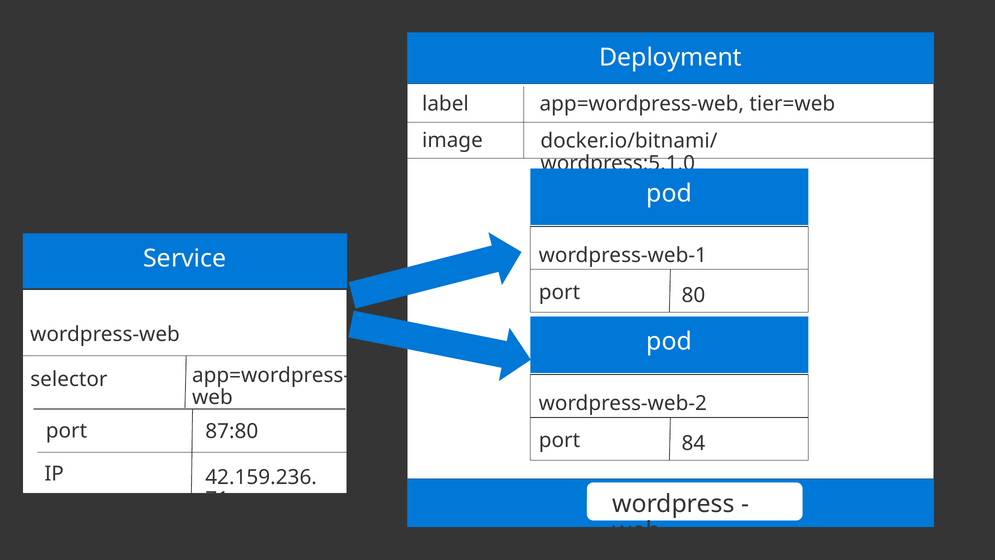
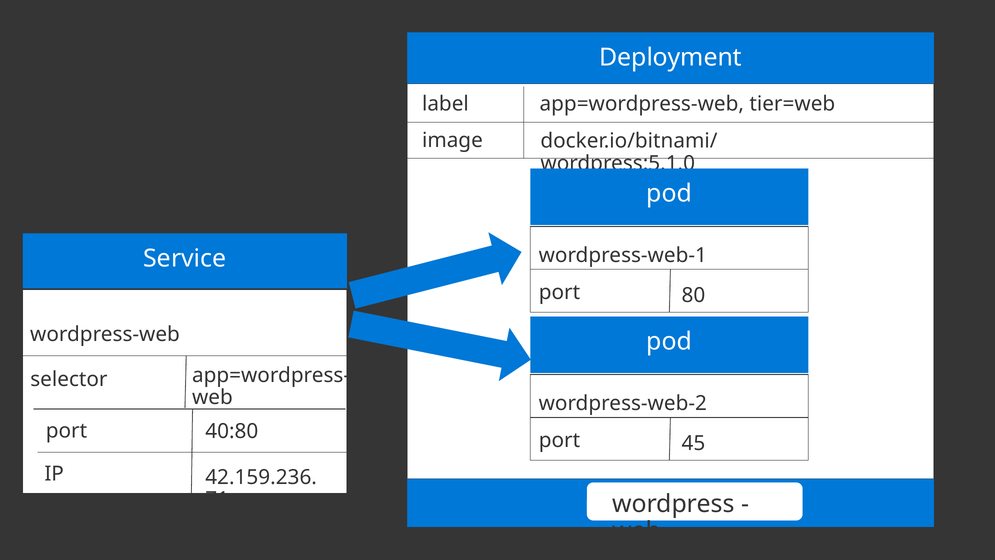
87:80: 87:80 -> 40:80 (232, 431)
84: 84 -> 45 (693, 443)
